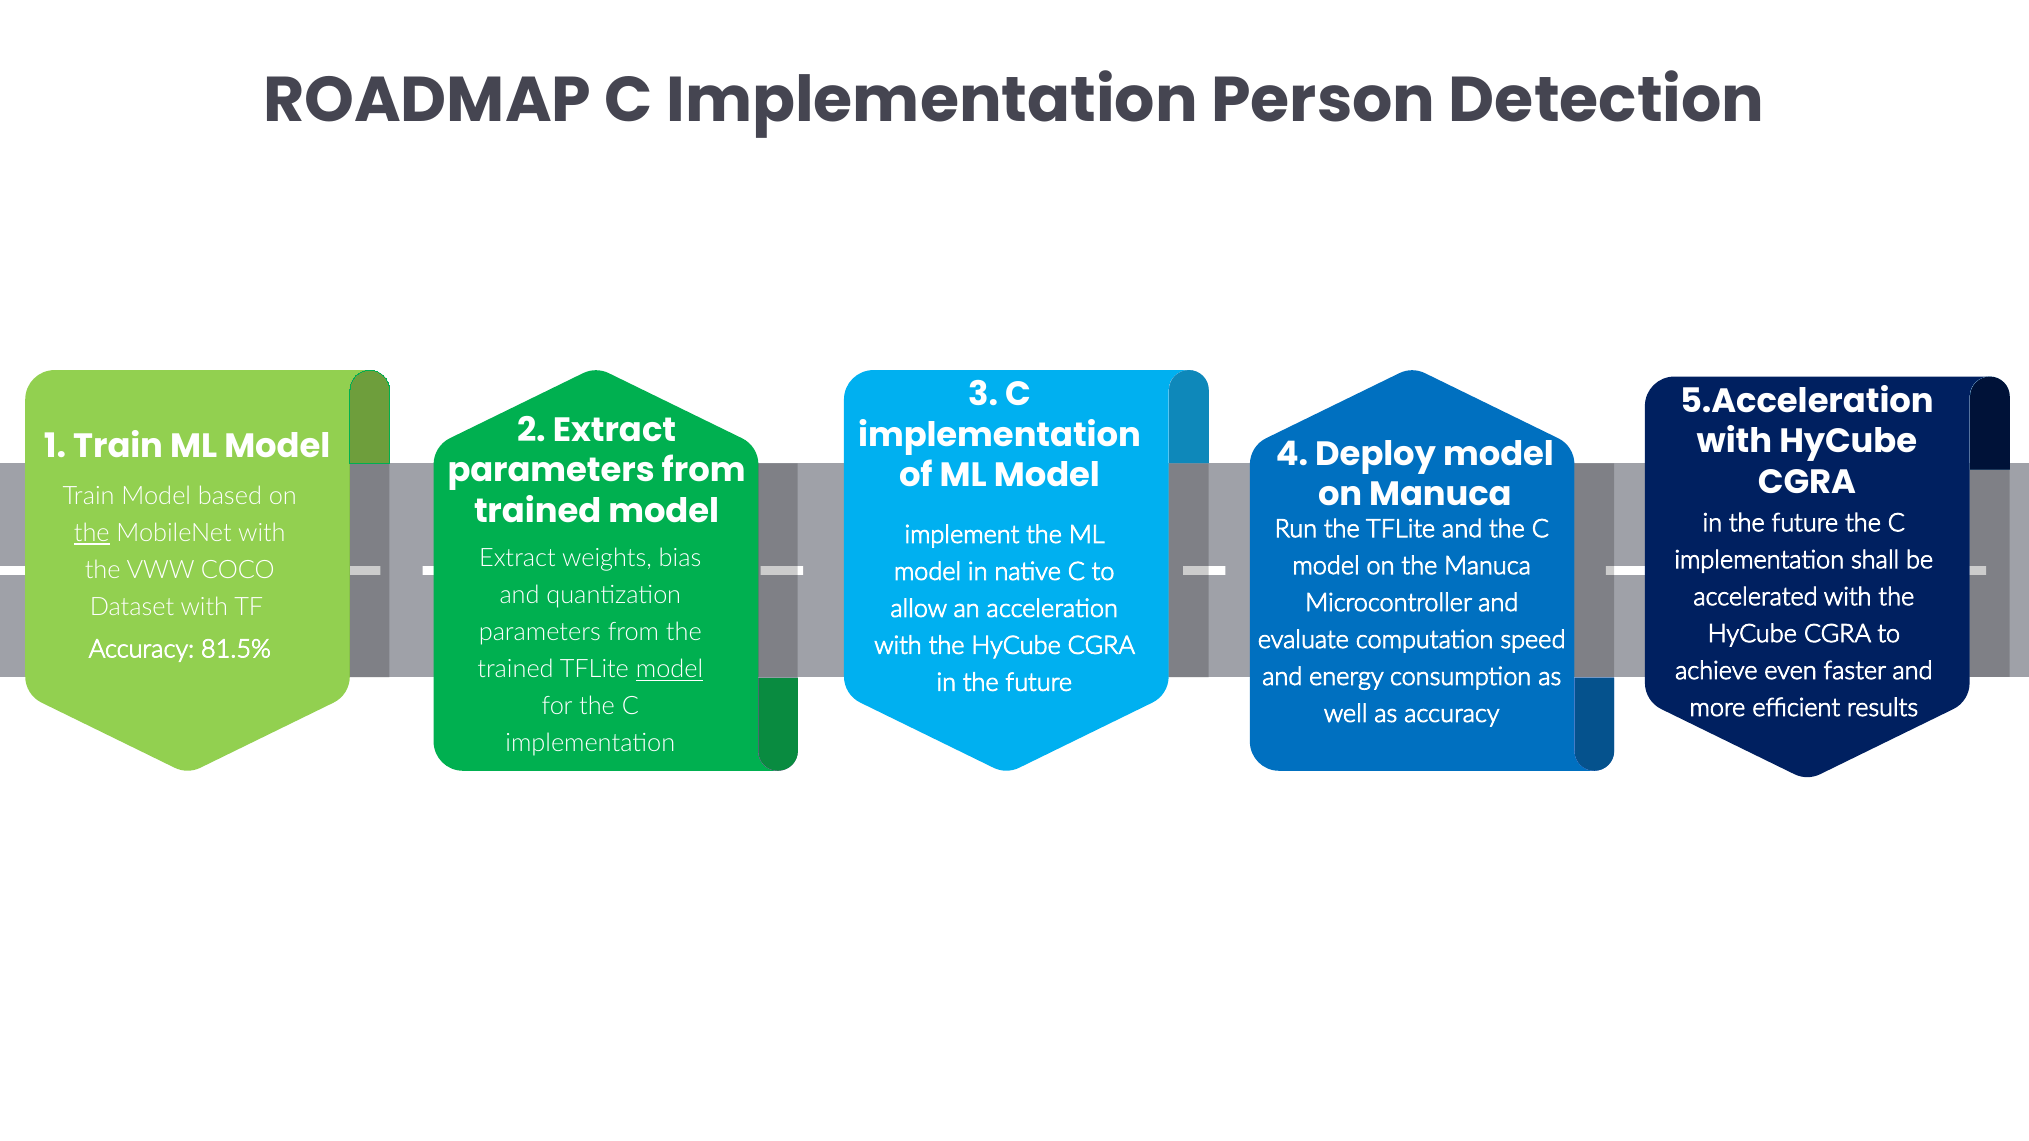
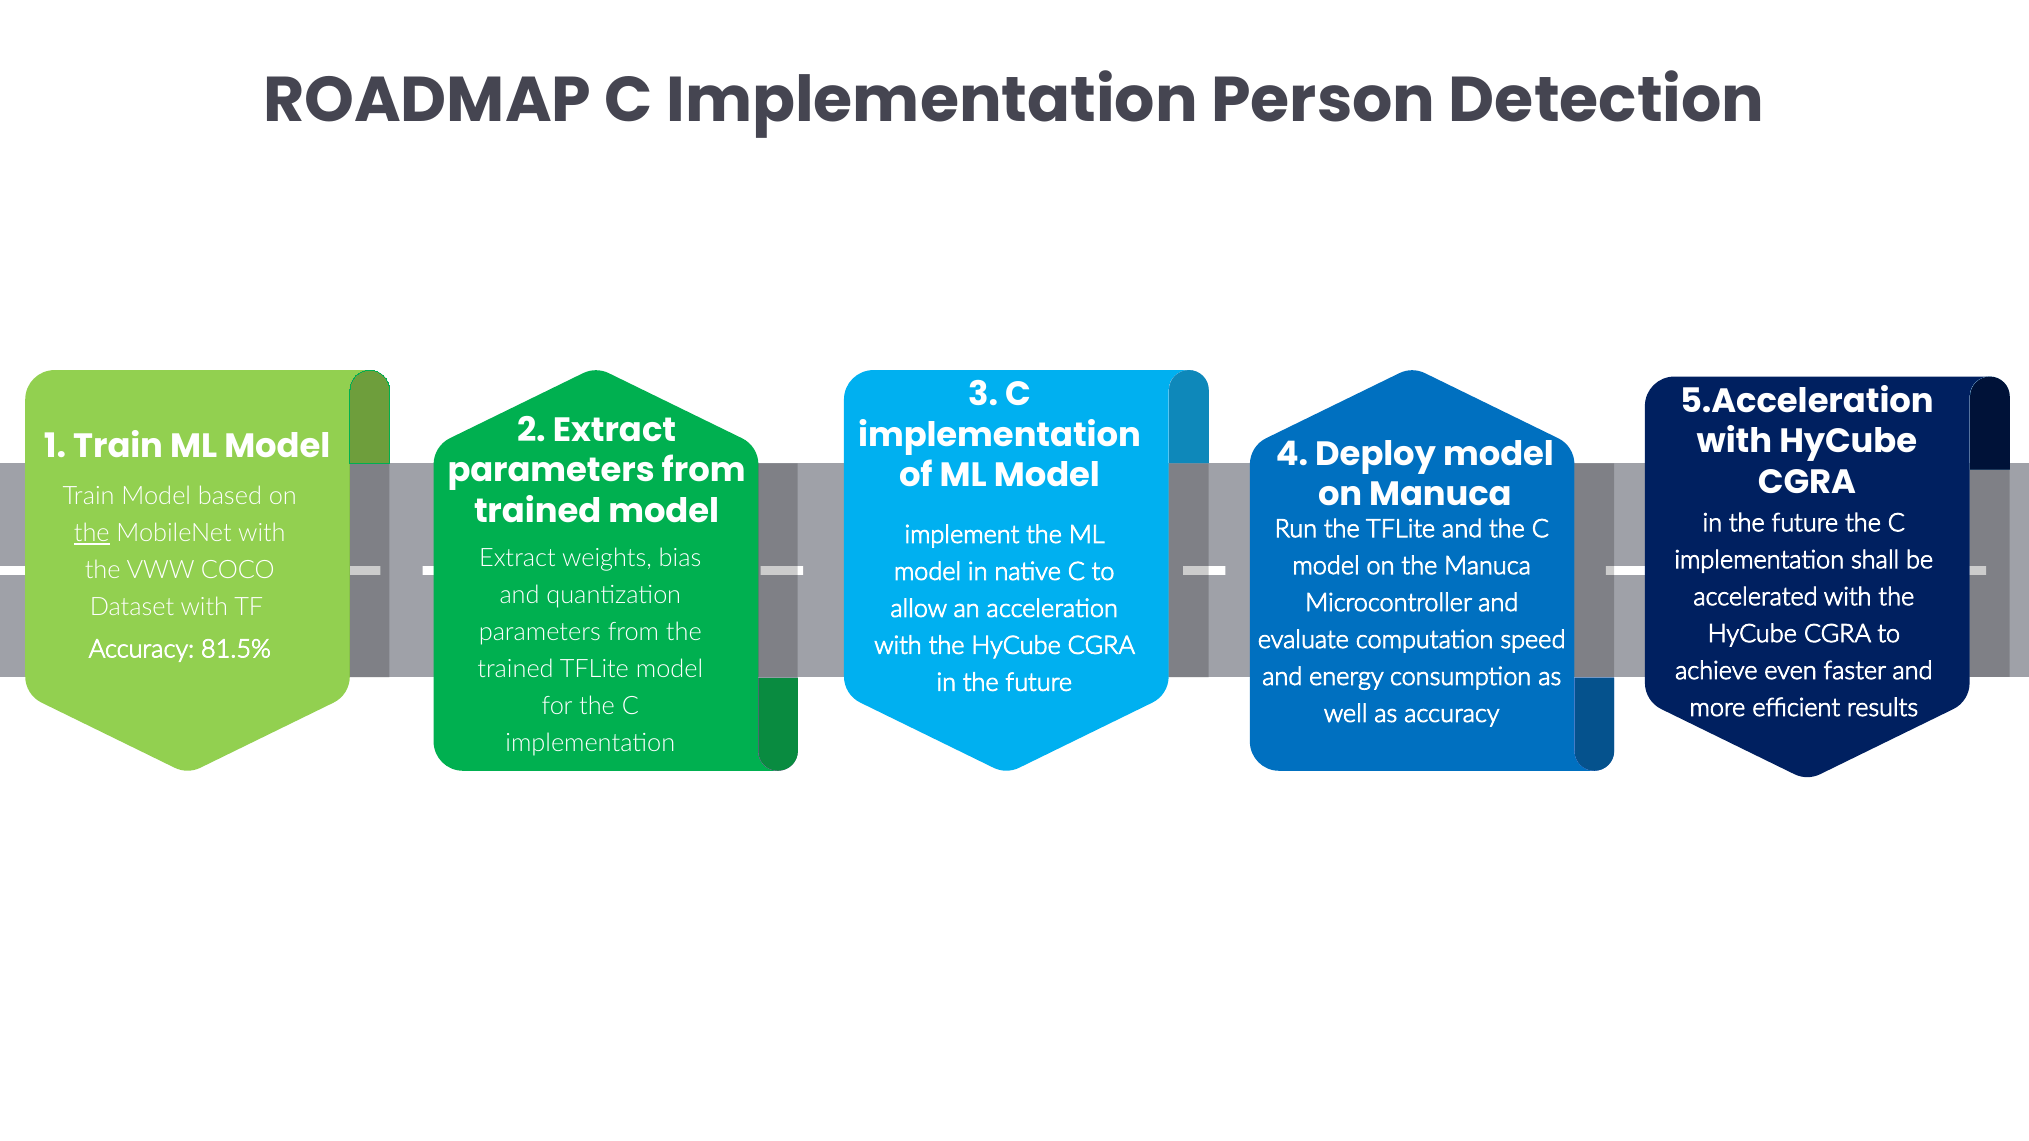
model underline: present -> none (670, 670)
